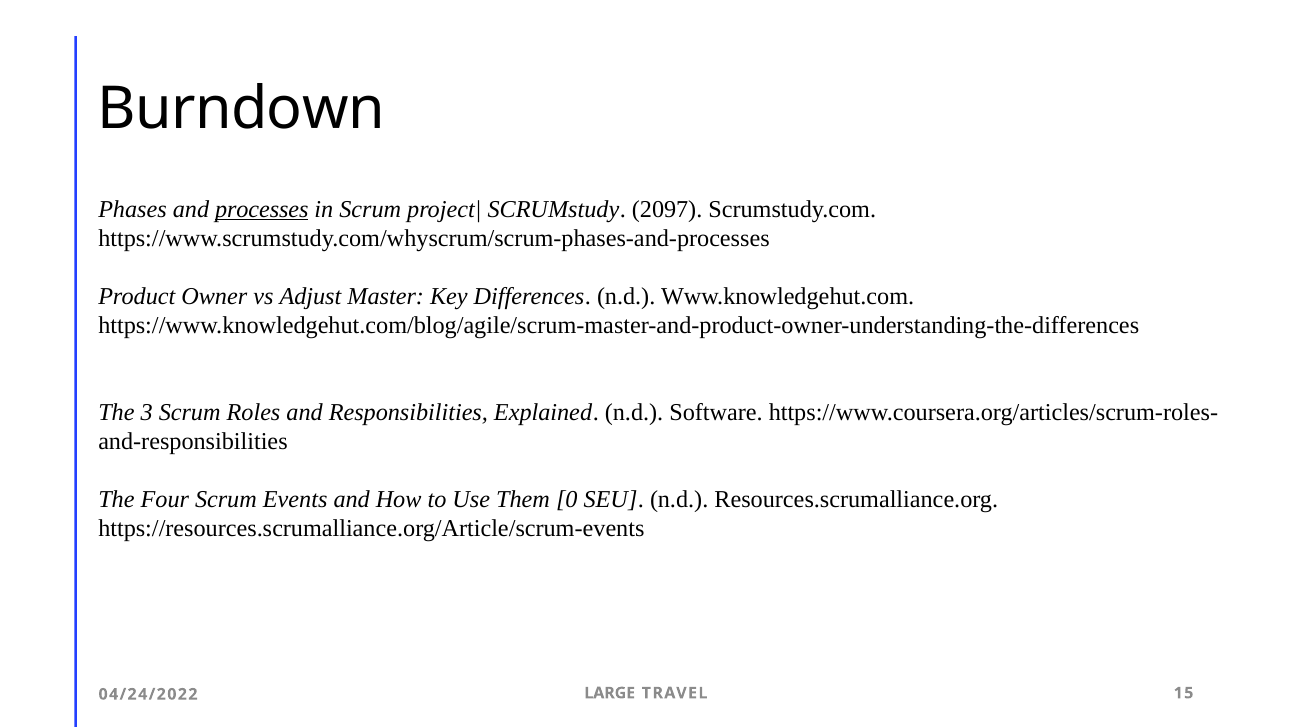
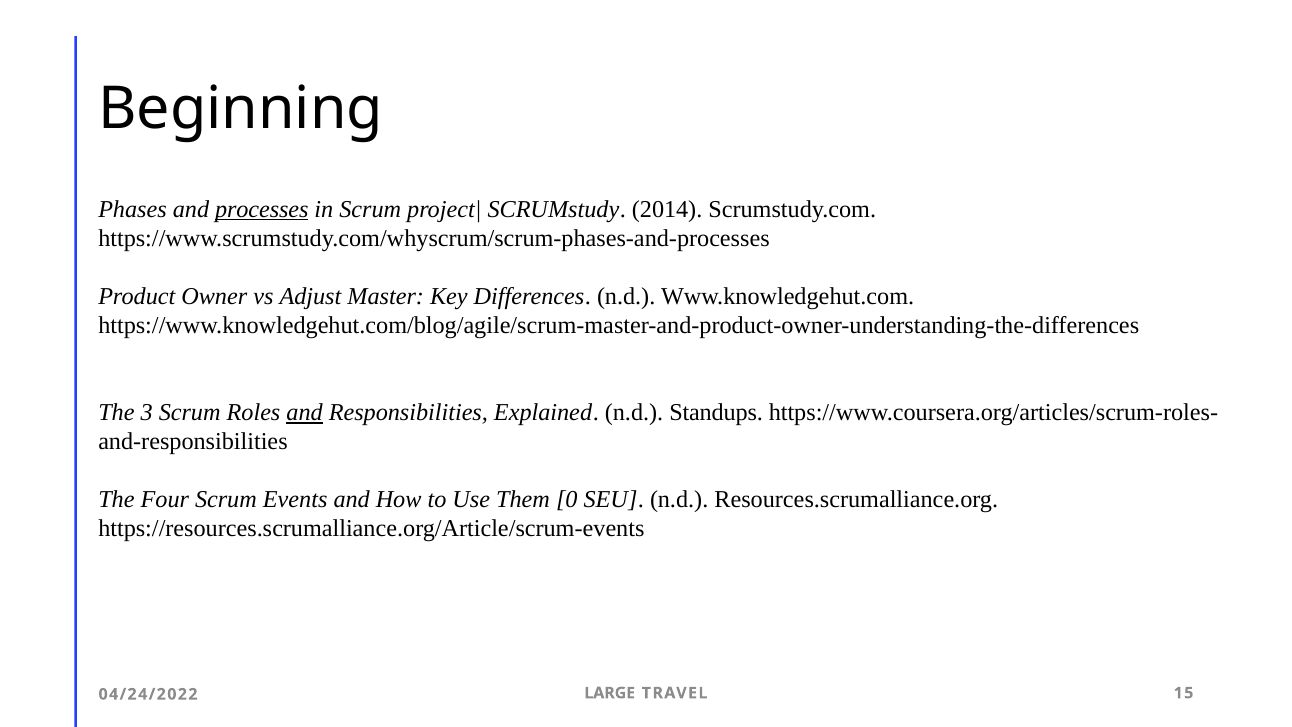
Burndown: Burndown -> Beginning (241, 109)
2097: 2097 -> 2014 (667, 209)
and underline: none -> present (305, 413)
Software: Software -> Standups (716, 413)
